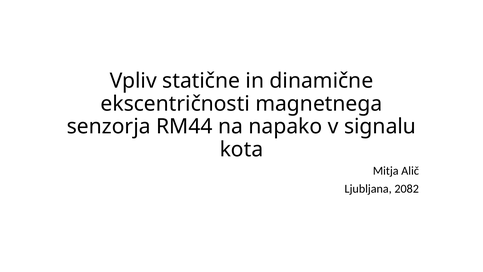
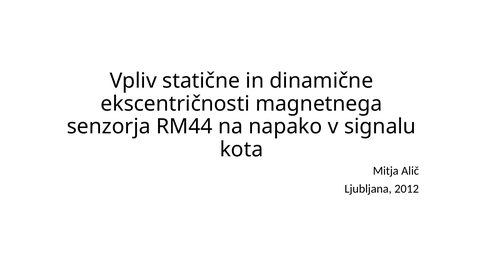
2082: 2082 -> 2012 (407, 189)
